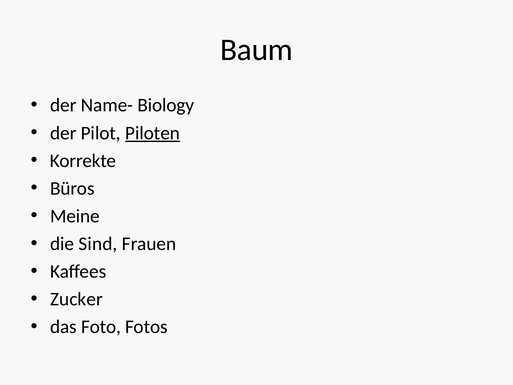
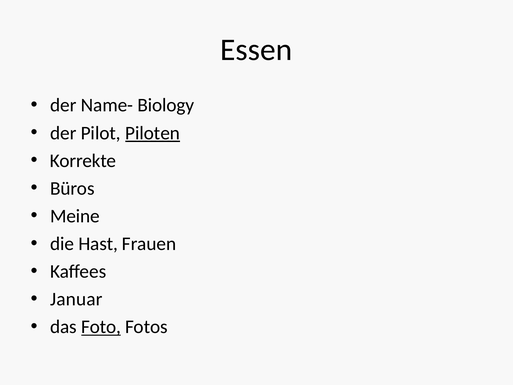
Baum: Baum -> Essen (256, 50)
Sind: Sind -> Hast (98, 244)
Zucker: Zucker -> Januar (76, 299)
Foto underline: none -> present (101, 327)
